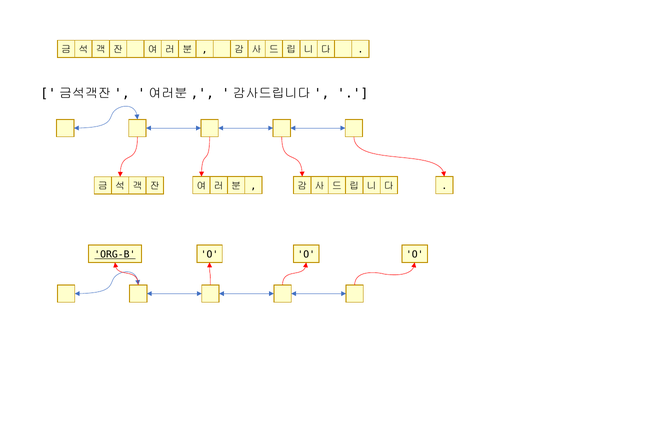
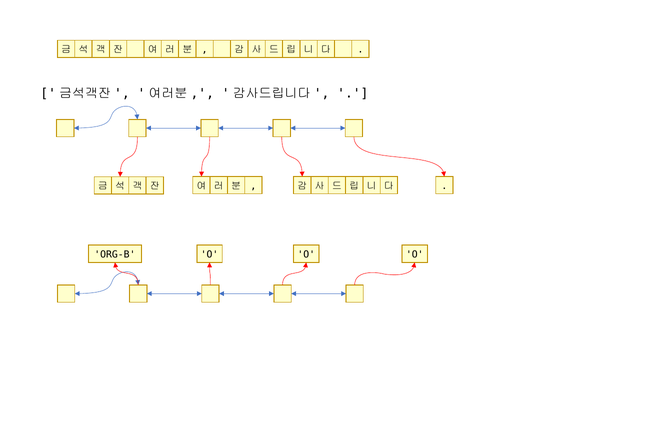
ORG-B underline: present -> none (115, 255)
